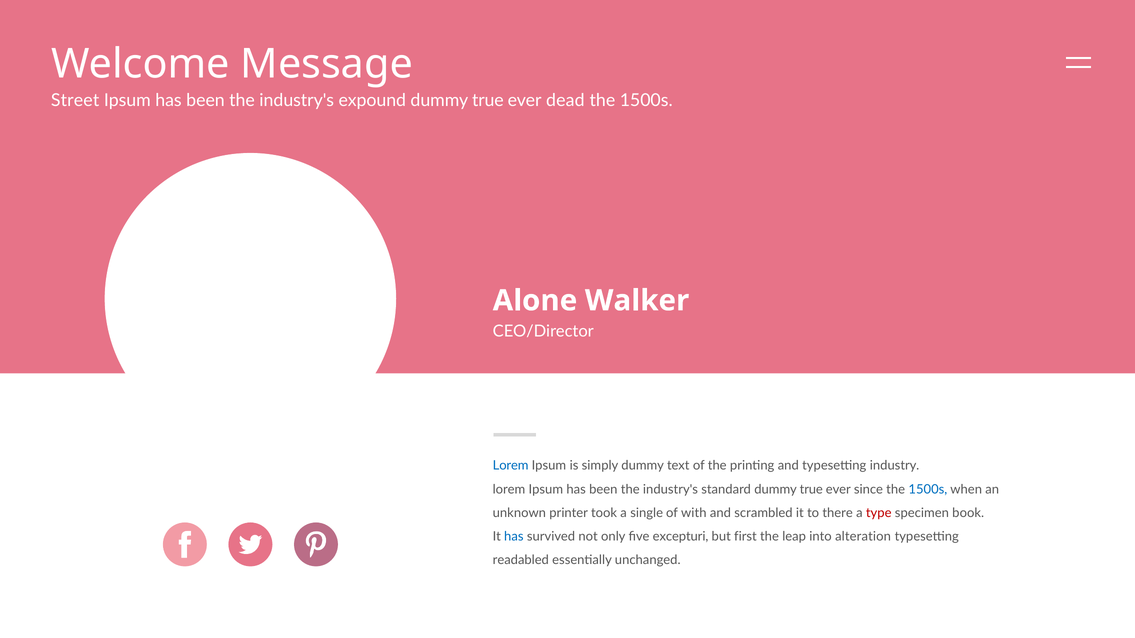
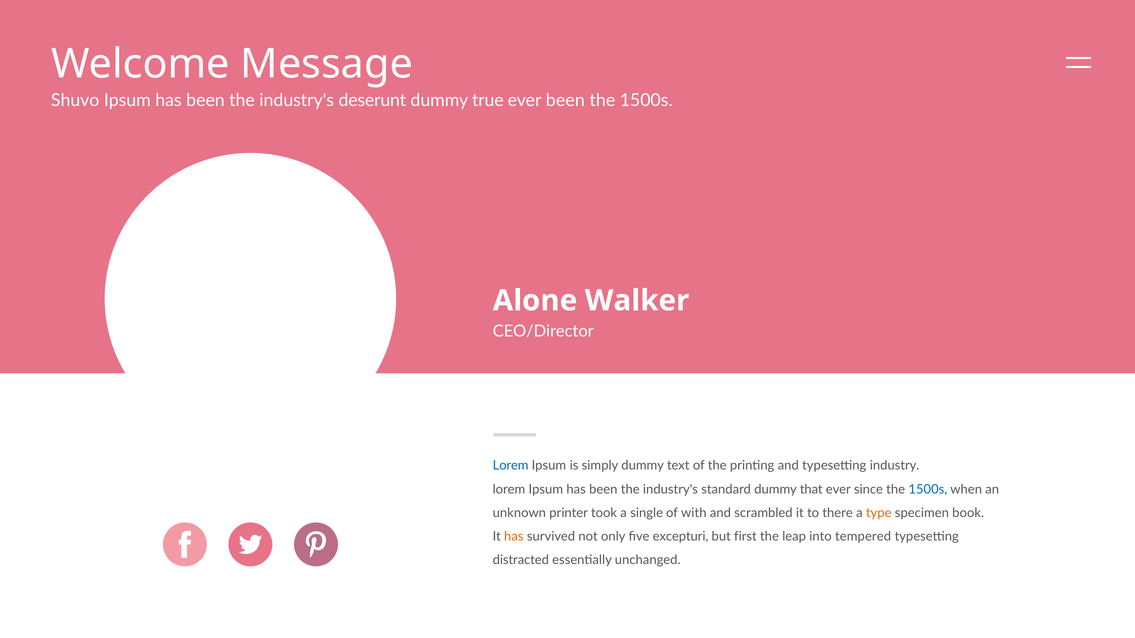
Street: Street -> Shuvo (75, 101)
expound: expound -> deserunt (372, 101)
ever dead: dead -> been (565, 101)
standard dummy true: true -> that (811, 490)
type colour: red -> orange (879, 513)
has colour: blue -> orange (514, 537)
alteration: alteration -> tempered (863, 537)
readabled: readabled -> distracted (521, 561)
